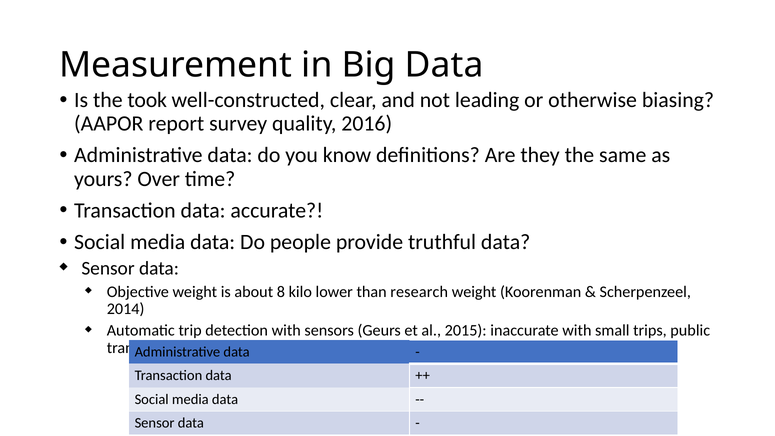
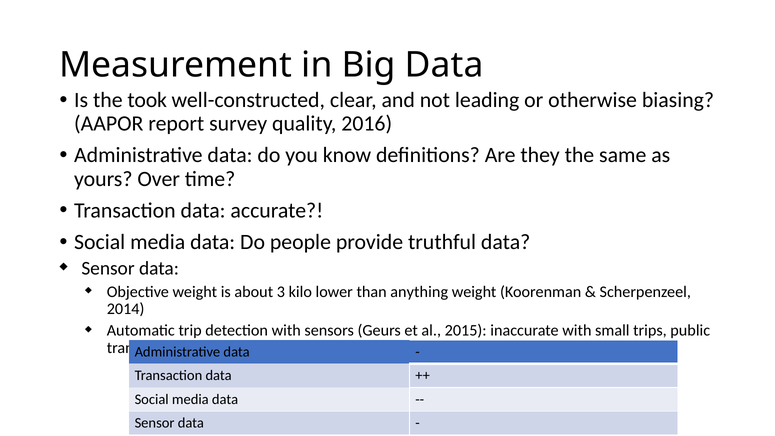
8: 8 -> 3 (281, 292)
research: research -> anything (419, 292)
